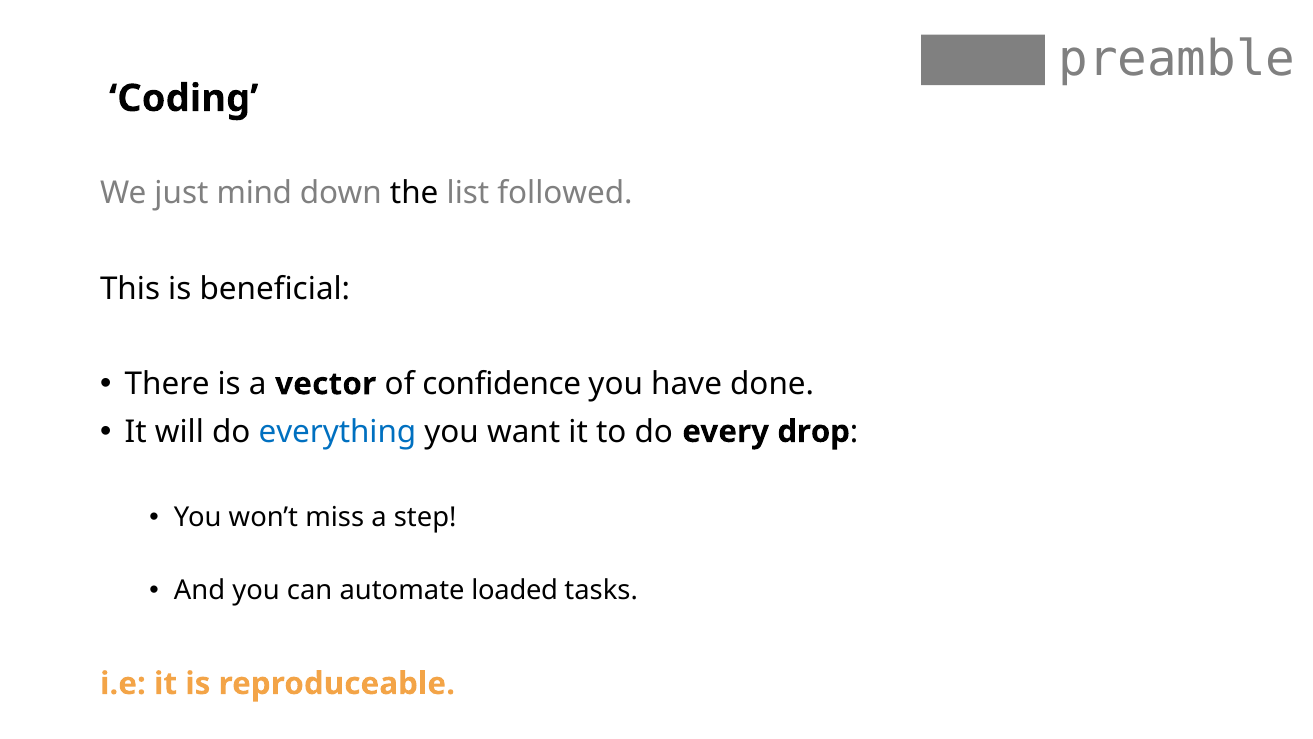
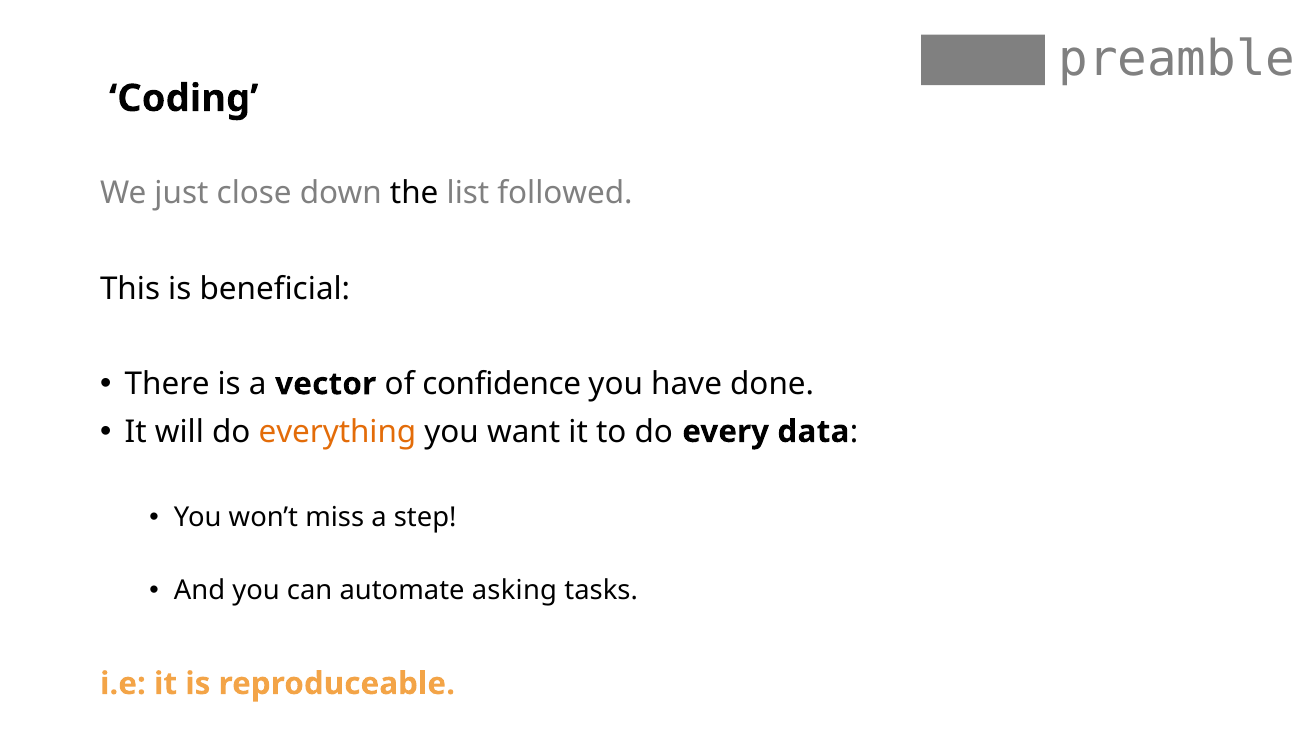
mind: mind -> close (254, 193)
everything colour: blue -> orange (337, 431)
drop: drop -> data (813, 431)
loaded: loaded -> asking (514, 590)
